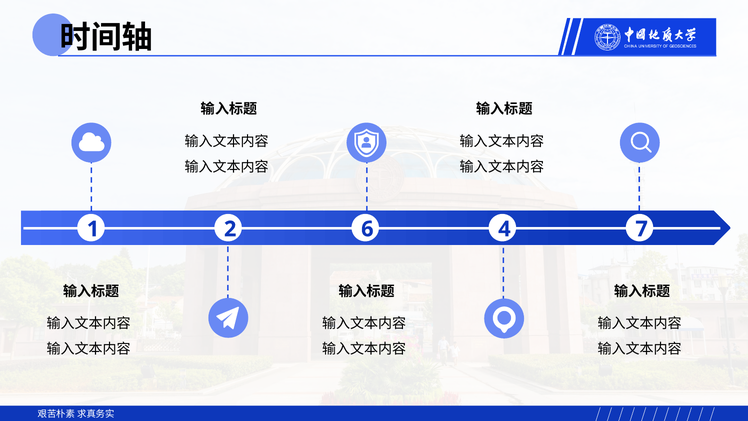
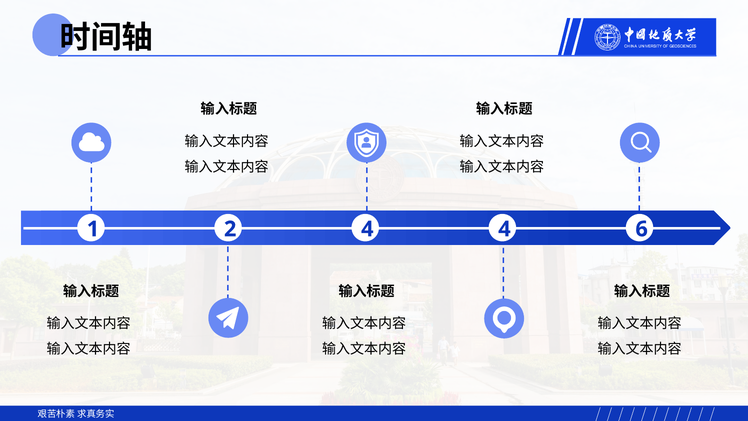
2 6: 6 -> 4 (367, 229)
7: 7 -> 6 (642, 229)
